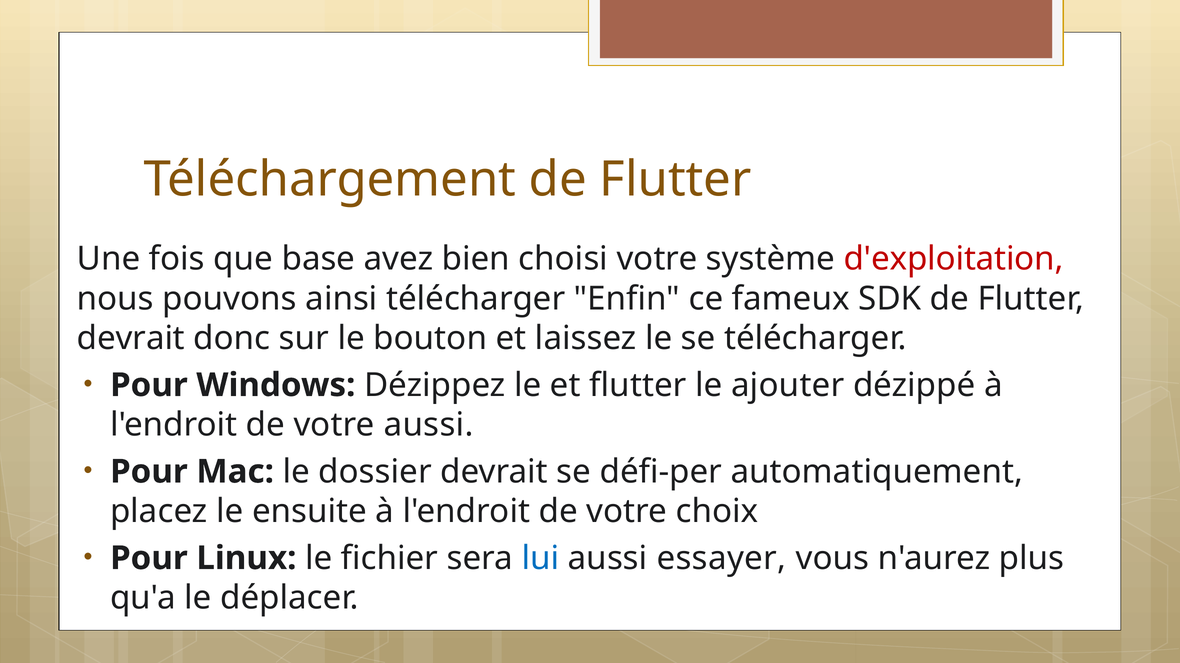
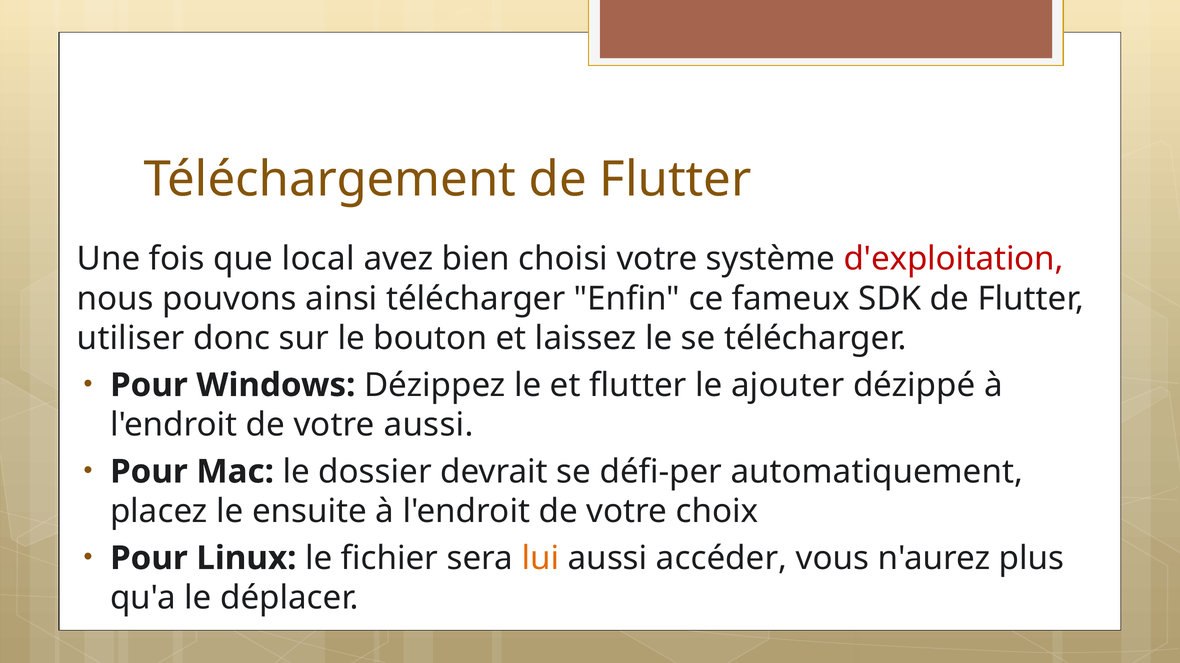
base: base -> local (318, 259)
devrait: devrait -> utiliser (131, 339)
lui colour: blue -> orange (540, 559)
essayer: essayer -> accéder (722, 559)
